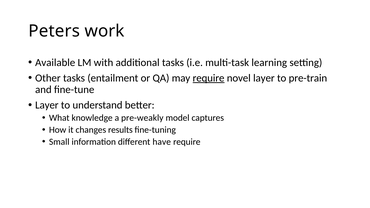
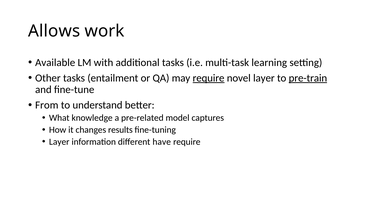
Peters: Peters -> Allows (54, 31)
pre-train underline: none -> present (308, 78)
Layer: Layer -> From (47, 105)
pre-weakly: pre-weakly -> pre-related (142, 118)
Small: Small -> Layer (59, 142)
